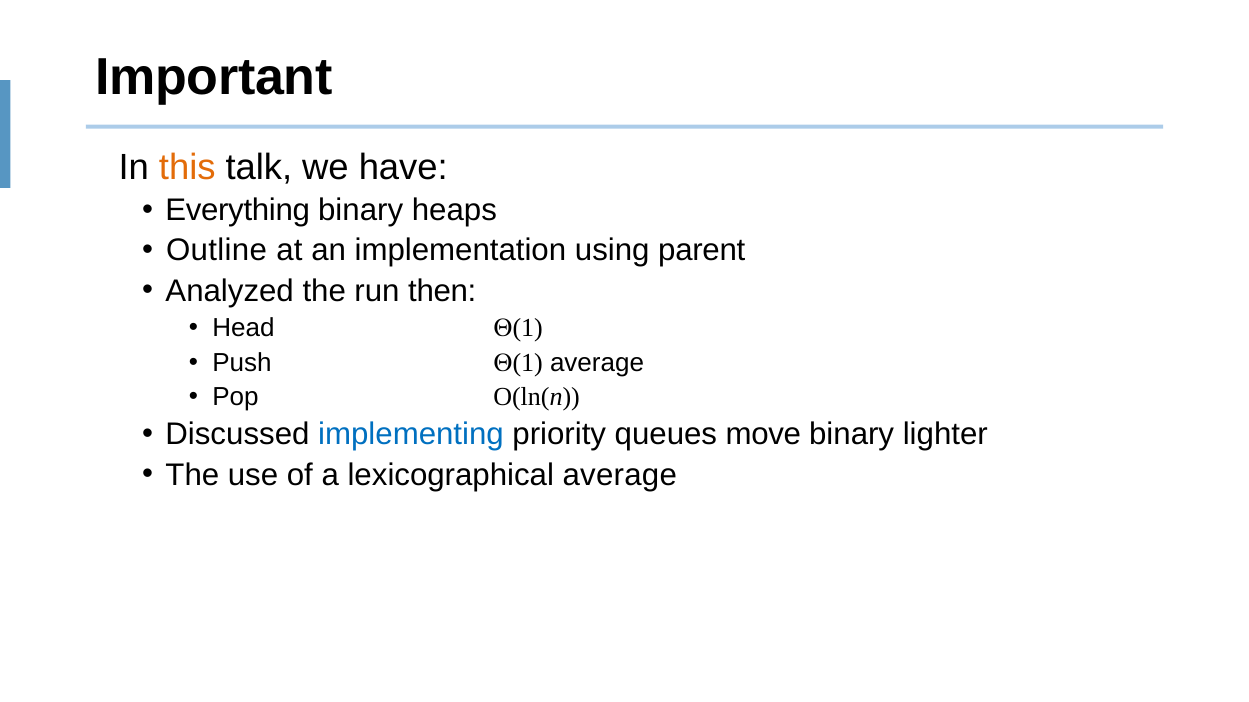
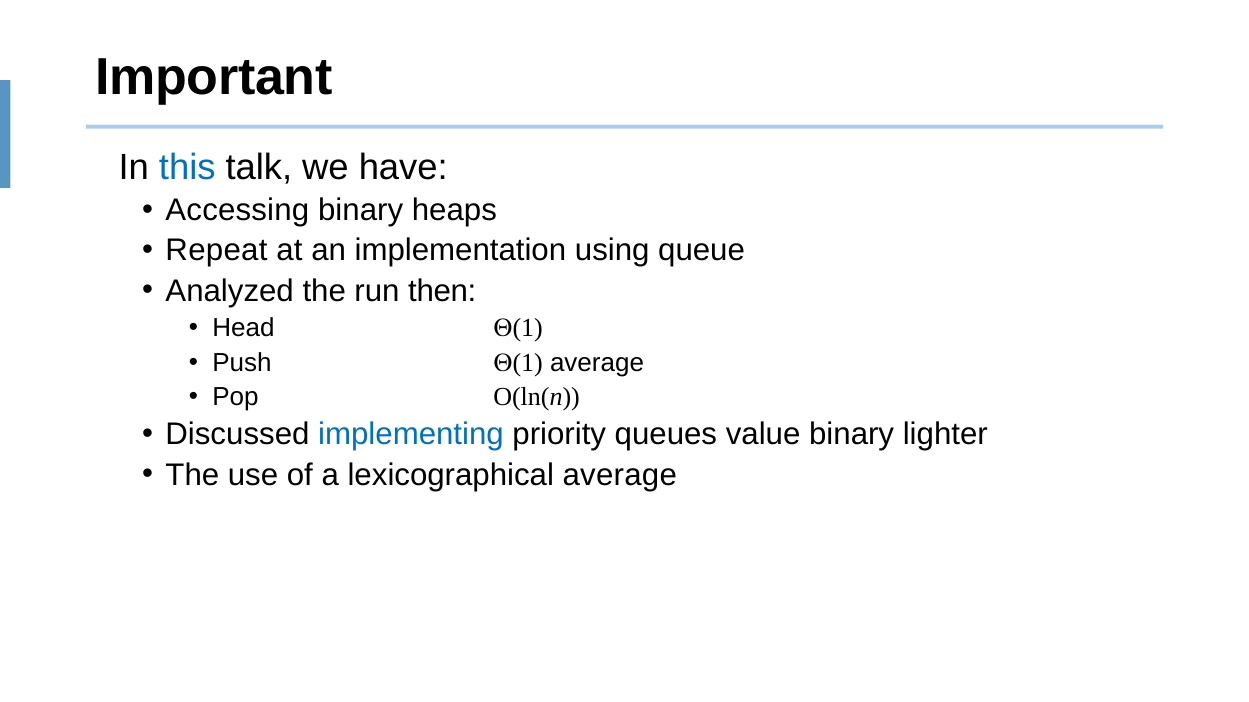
this colour: orange -> blue (187, 168)
Everything: Everything -> Accessing (237, 211)
Outline: Outline -> Repeat (217, 251)
parent: parent -> queue (702, 251)
move: move -> value (763, 435)
